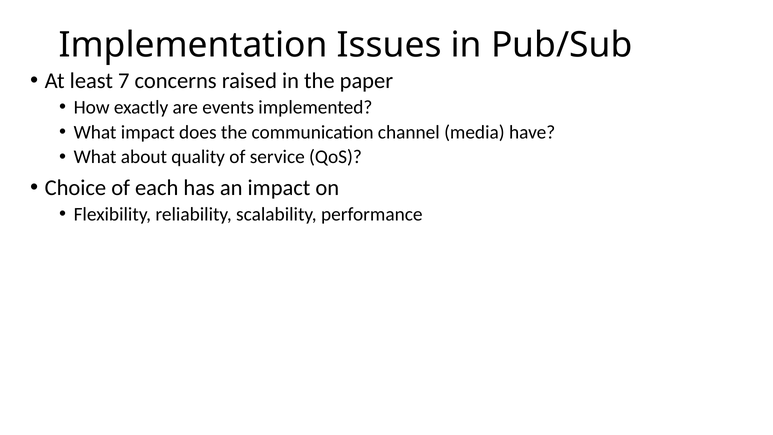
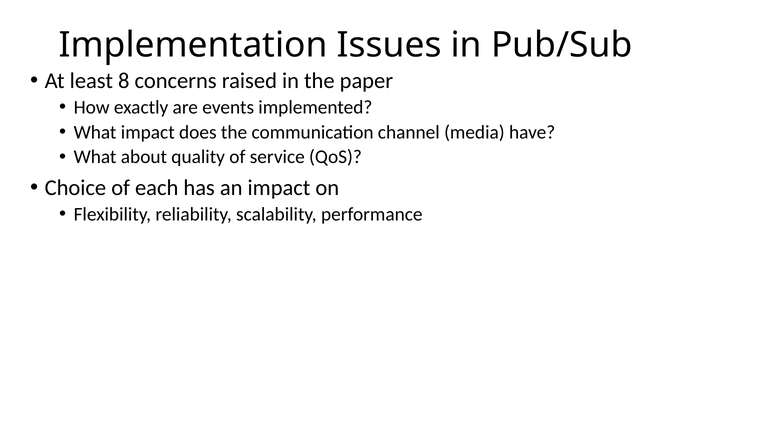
7: 7 -> 8 (124, 81)
